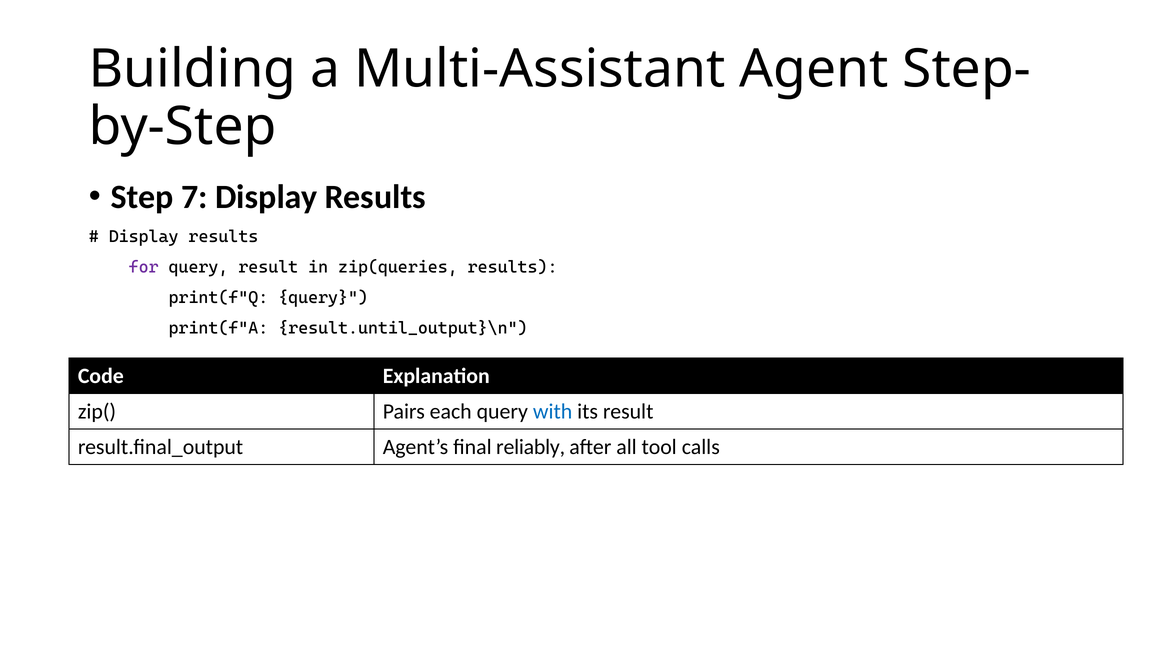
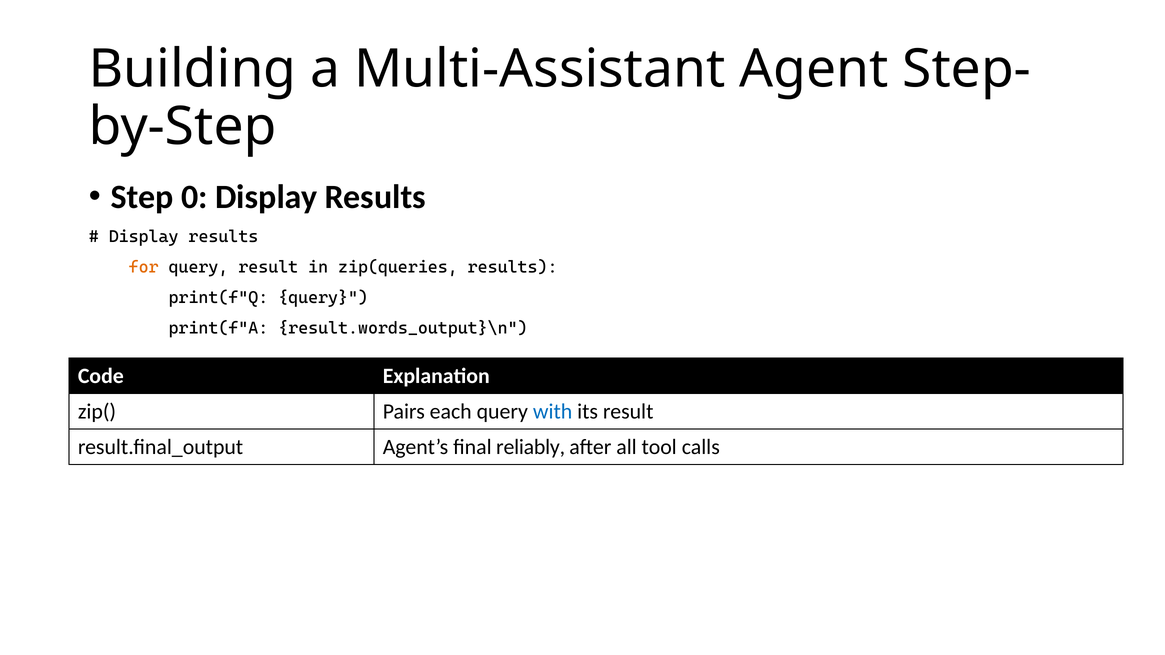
7: 7 -> 0 (194, 197)
for colour: purple -> orange (144, 267)
result.until_output}\n: result.until_output}\n -> result.words_output}\n (403, 328)
